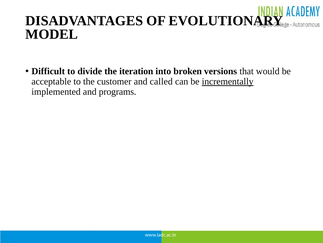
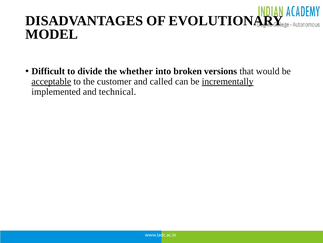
iteration: iteration -> whether (136, 71)
acceptable underline: none -> present (51, 81)
programs: programs -> technical (117, 91)
